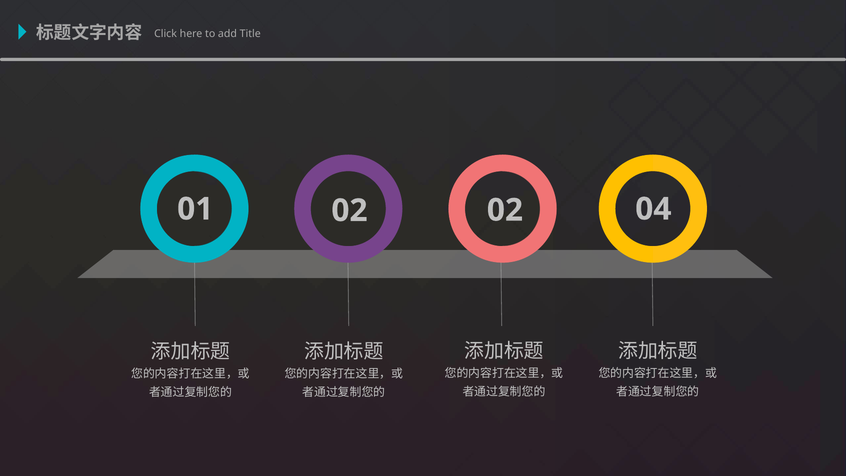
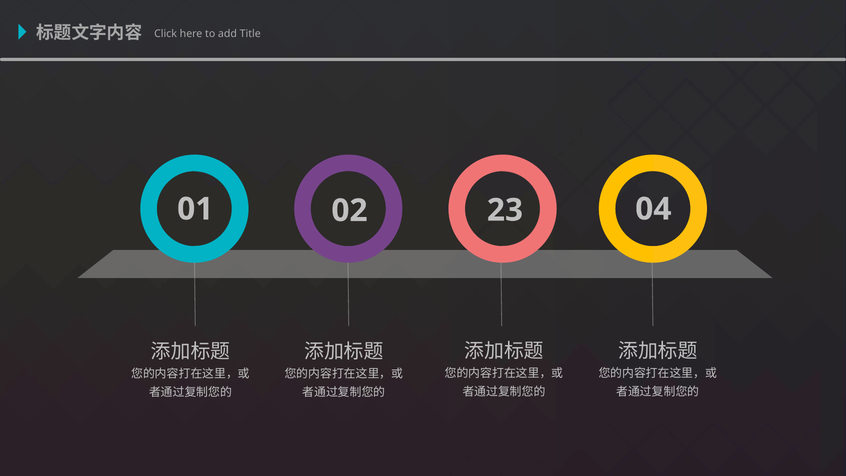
01 02: 02 -> 23 (505, 210)
